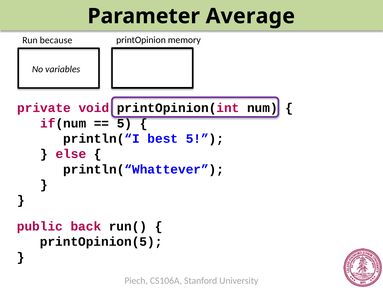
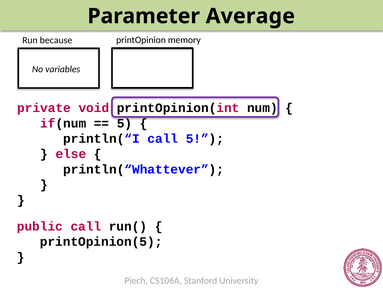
println(“I best: best -> call (163, 138)
public back: back -> call (86, 226)
